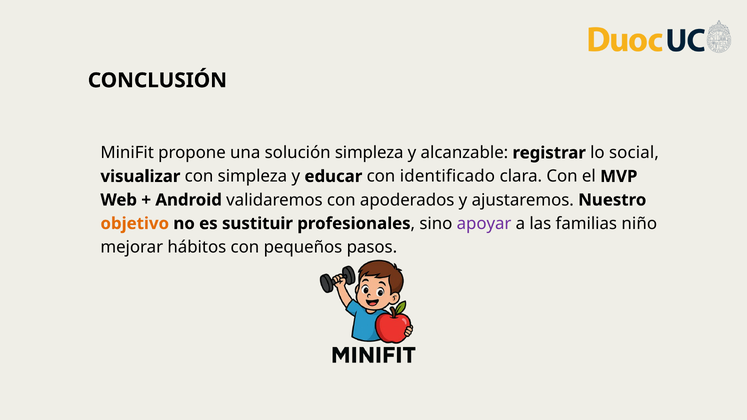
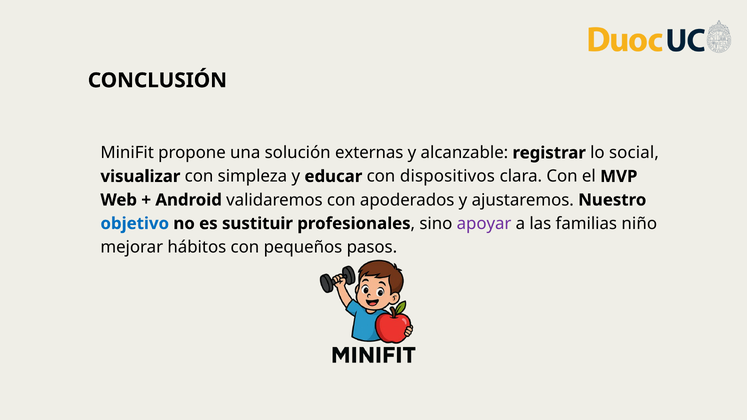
solución simpleza: simpleza -> externas (369, 153)
identificado: identificado -> dispositivos (447, 176)
objetivo colour: orange -> blue (135, 224)
